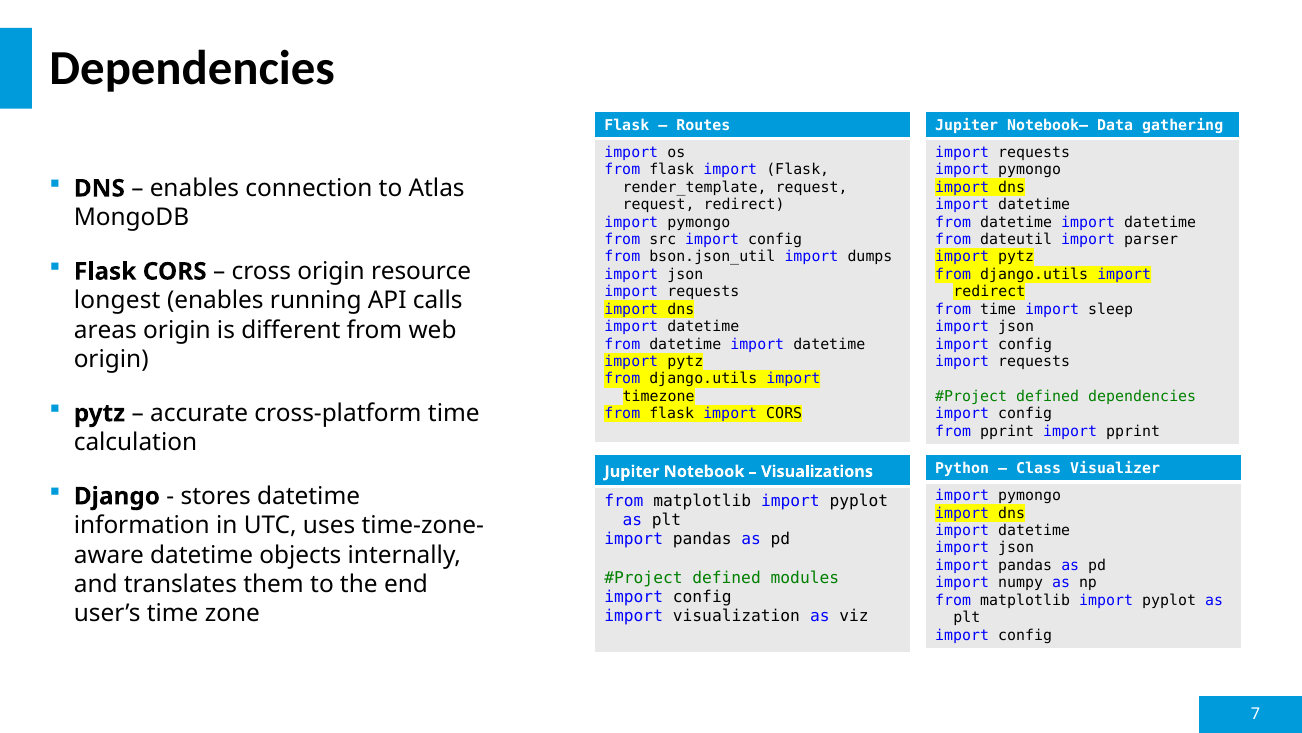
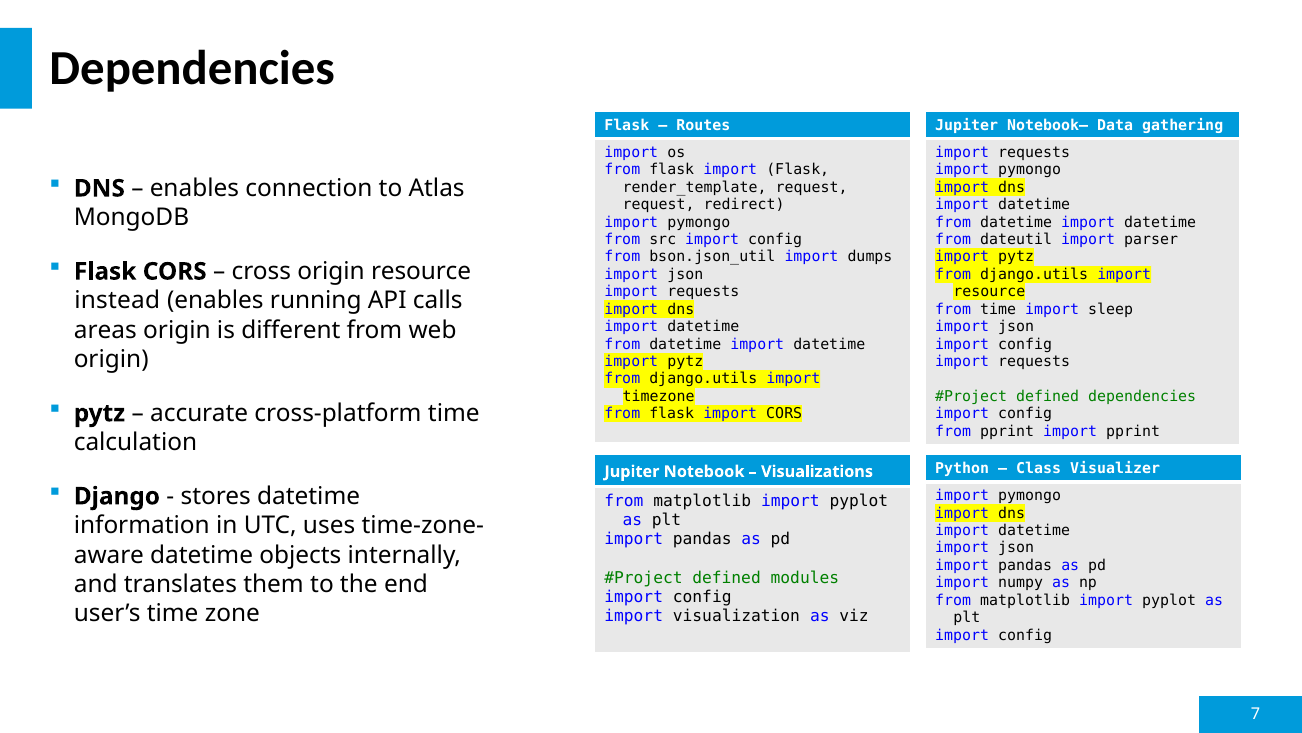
redirect: redirect -> resource (989, 292)
longest: longest -> instead (117, 301)
